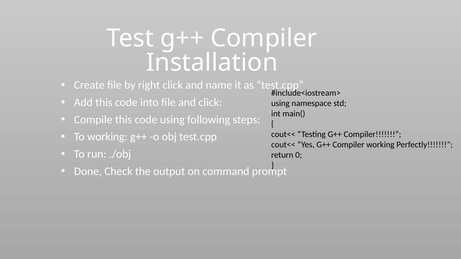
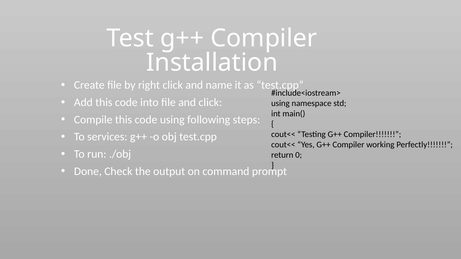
To working: working -> services (107, 137)
